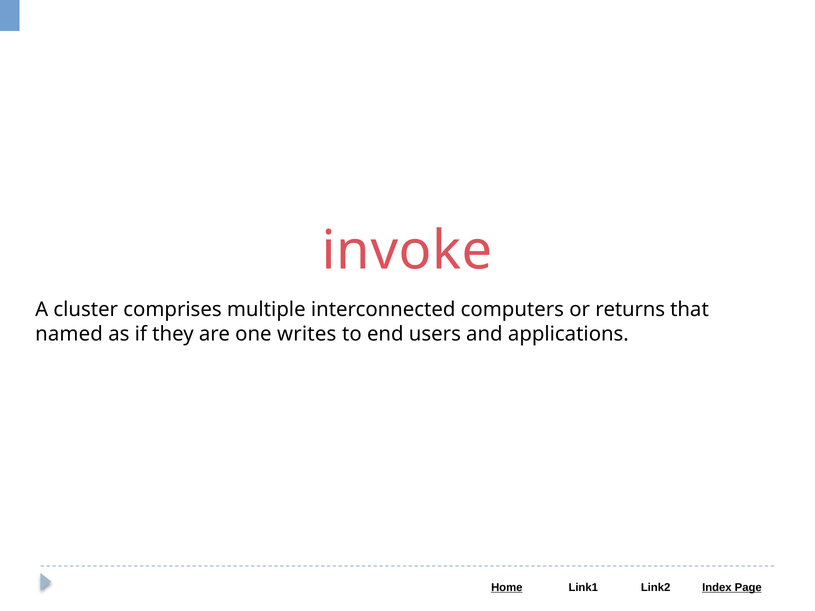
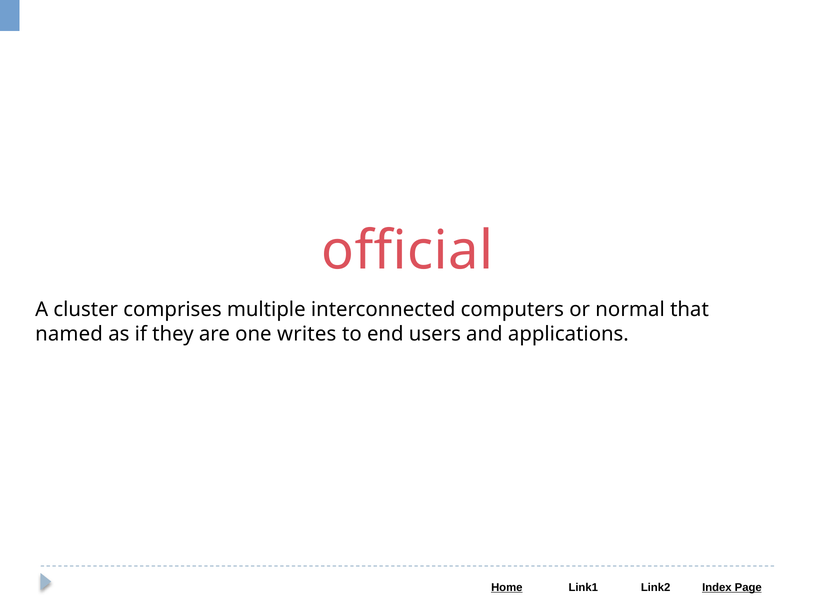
invoke: invoke -> official (407, 251)
returns: returns -> normal (630, 310)
